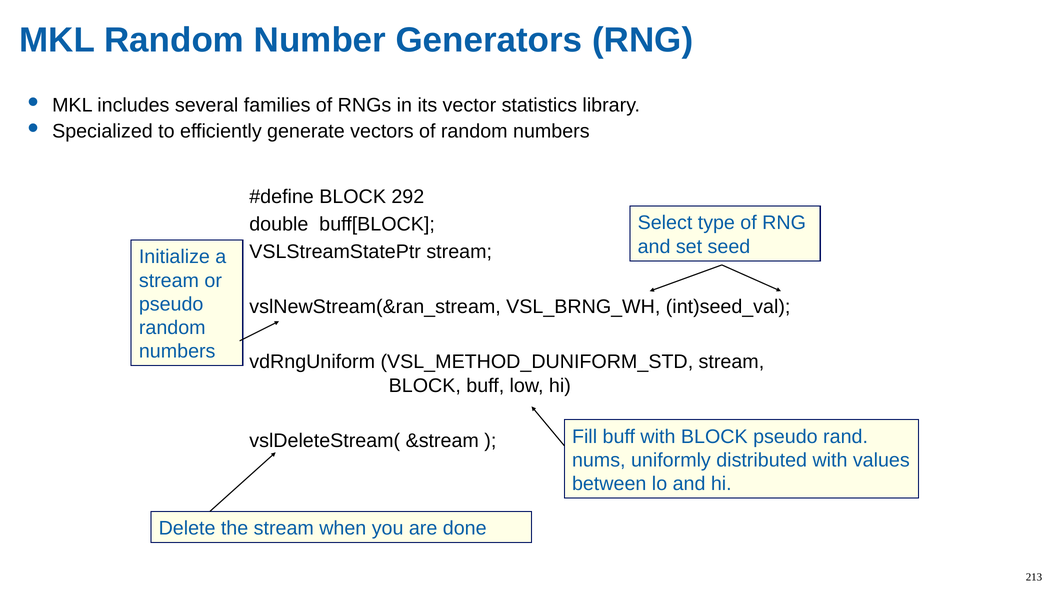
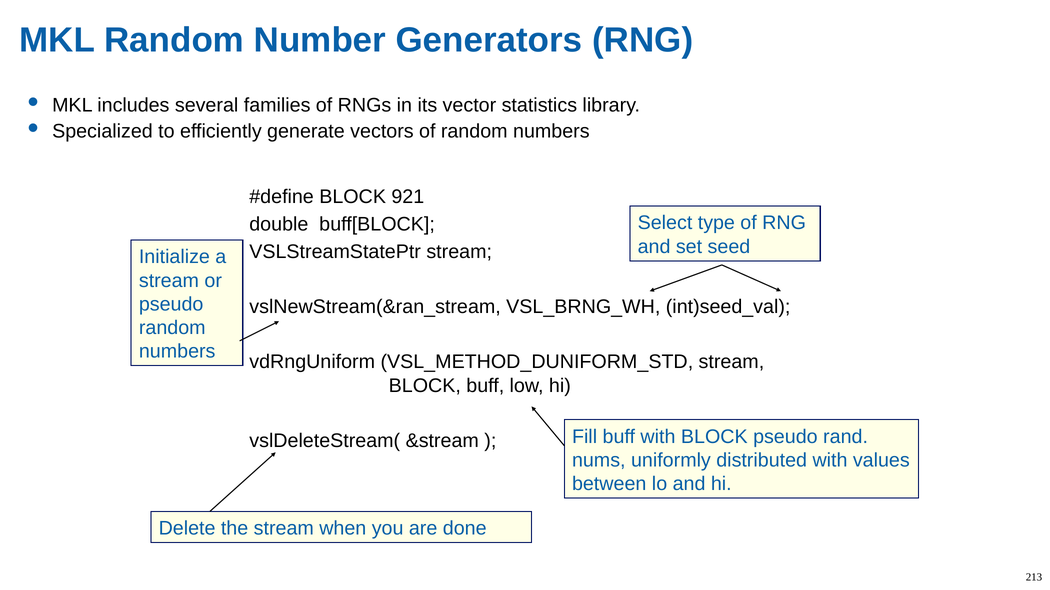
292: 292 -> 921 (408, 197)
